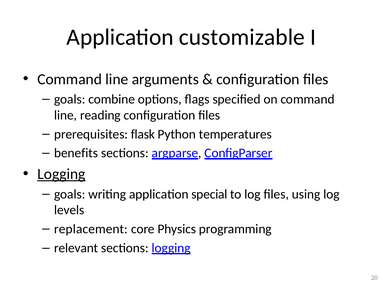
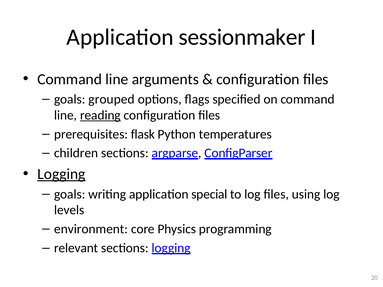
customizable: customizable -> sessionmaker (242, 37)
combine: combine -> grouped (112, 99)
reading underline: none -> present (100, 115)
benefits: benefits -> children (76, 153)
replacement: replacement -> environment (91, 229)
